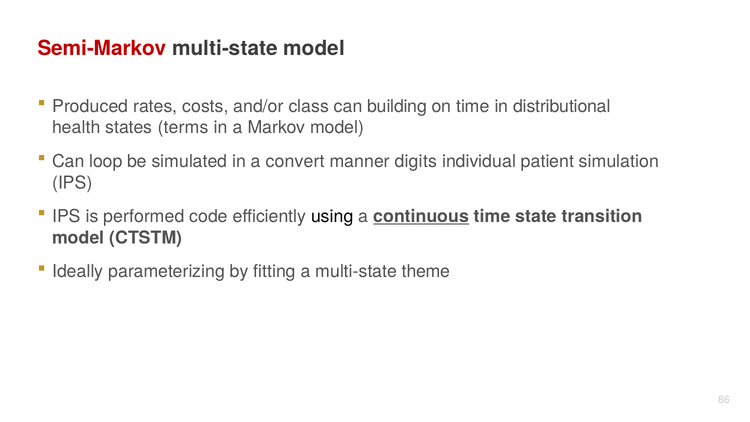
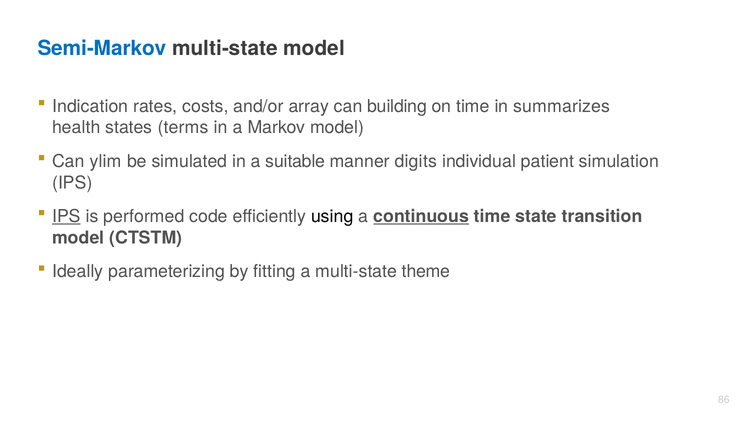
Semi-Markov colour: red -> blue (102, 48)
Produced: Produced -> Indication (90, 106)
class: class -> array (309, 106)
distributional: distributional -> summarizes (562, 106)
loop: loop -> ylim (106, 161)
convert: convert -> suitable (295, 161)
IPS underline: none -> present (66, 216)
